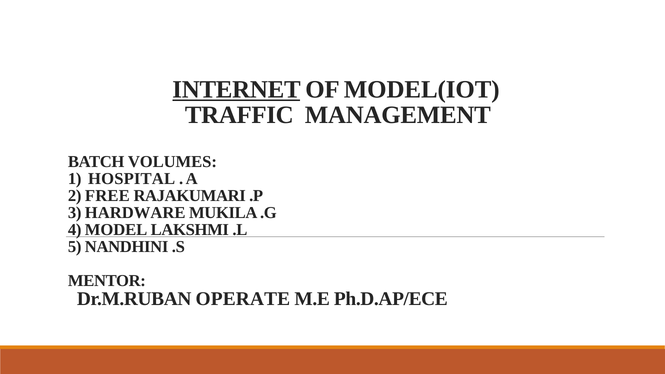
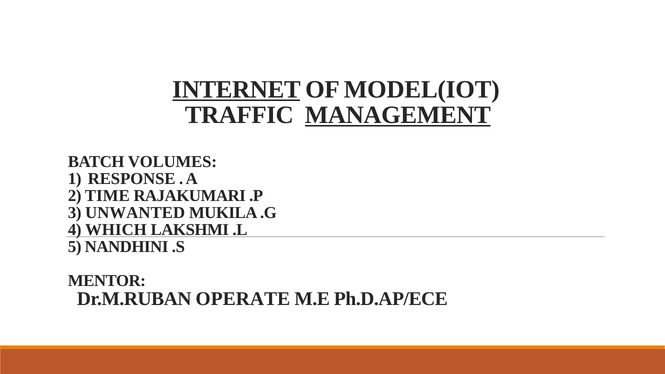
MANAGEMENT underline: none -> present (398, 115)
HOSPITAL: HOSPITAL -> RESPONSE (132, 179)
FREE: FREE -> TIME (107, 196)
HARDWARE: HARDWARE -> UNWANTED (135, 213)
MODEL: MODEL -> WHICH (116, 230)
